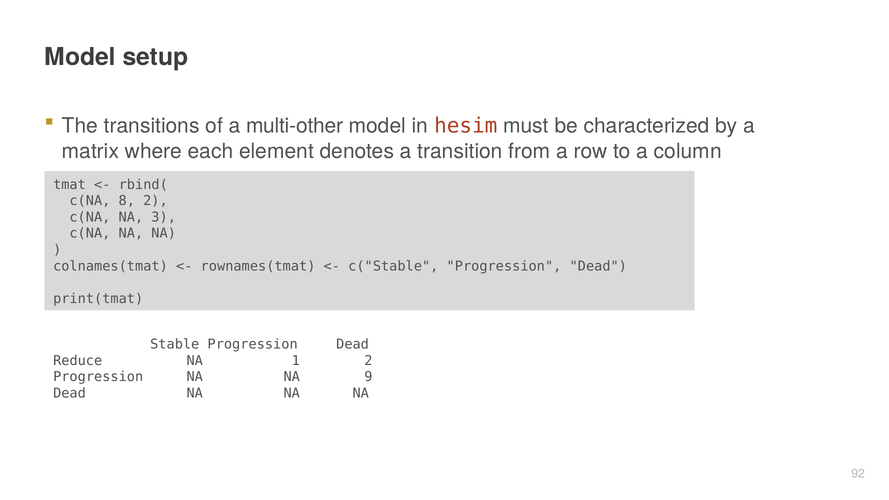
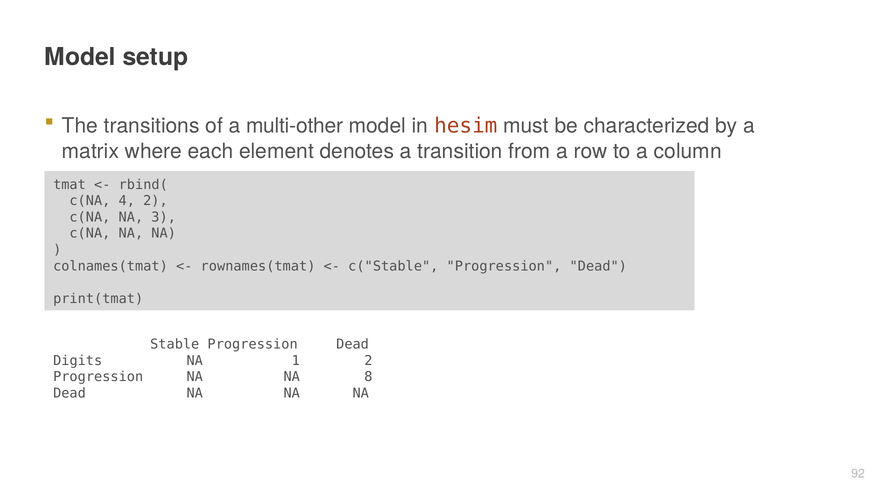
8: 8 -> 4 (127, 201)
Reduce: Reduce -> Digits (78, 361)
9: 9 -> 8 (368, 377)
